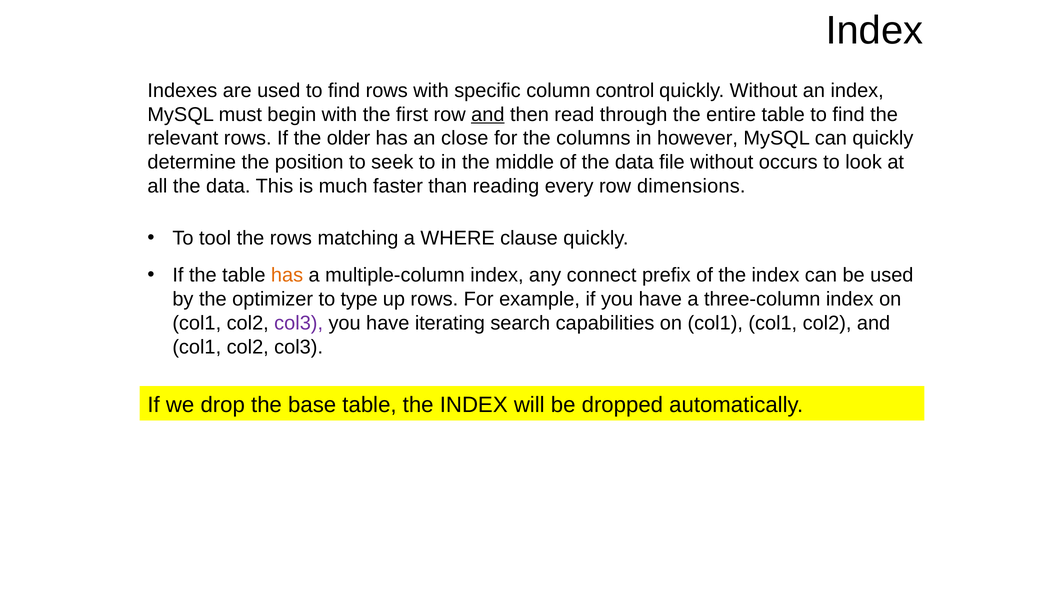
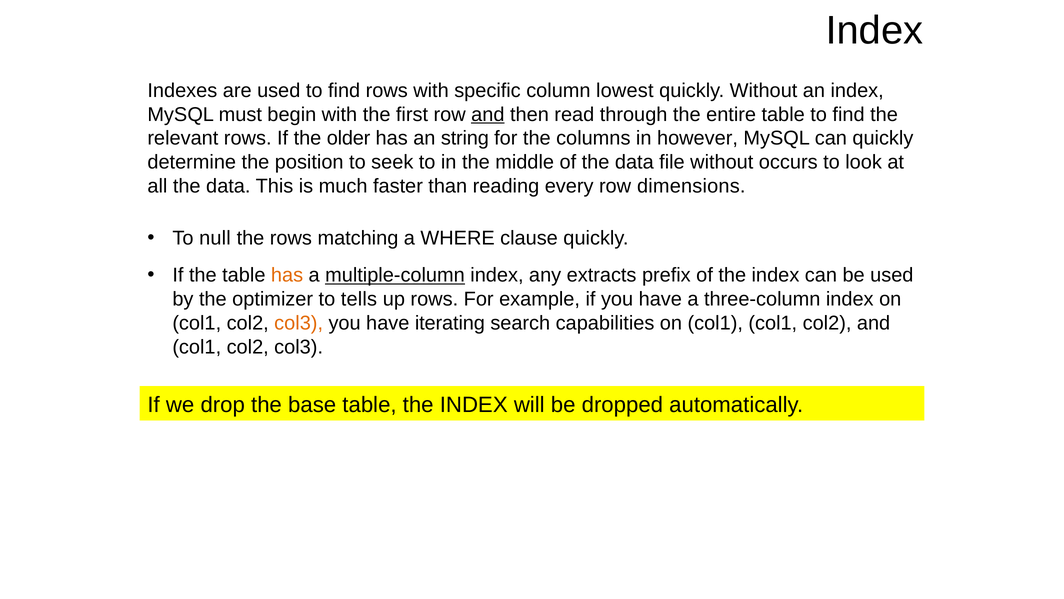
control: control -> lowest (625, 90)
close: close -> string (465, 138)
tool: tool -> null (215, 238)
multiple-column underline: none -> present (395, 275)
connect: connect -> extracts (602, 275)
type: type -> tells (359, 299)
col3 colour: purple -> orange (299, 323)
